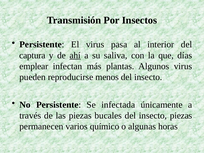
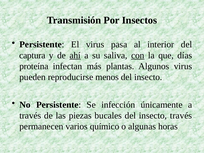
con underline: none -> present (138, 55)
emplear: emplear -> proteína (34, 66)
infectada: infectada -> infección (118, 105)
insecto piezas: piezas -> través (181, 116)
